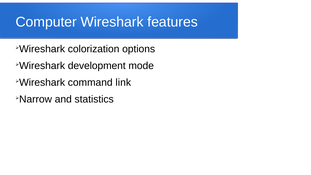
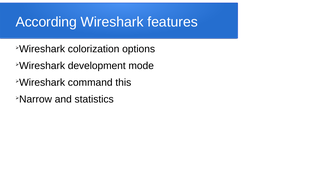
Computer: Computer -> According (46, 22)
link: link -> this (123, 82)
